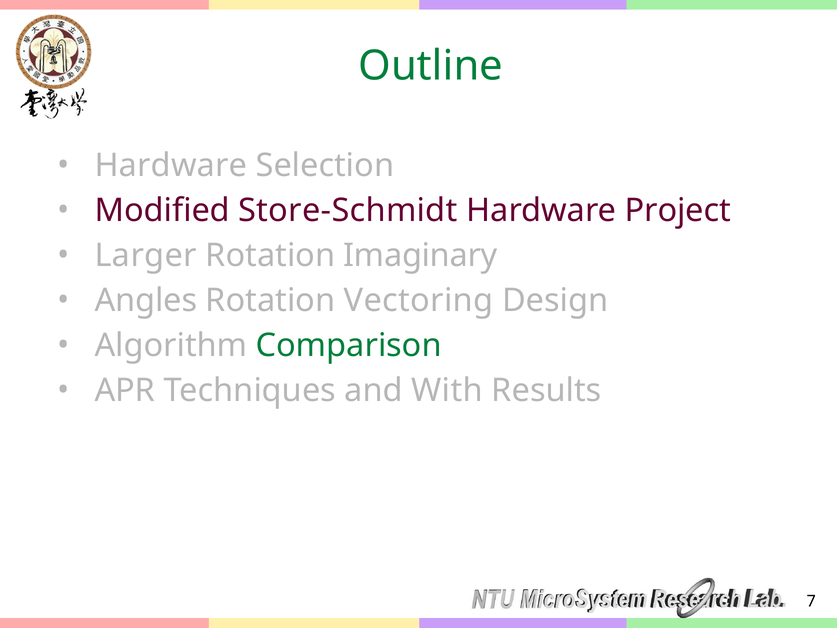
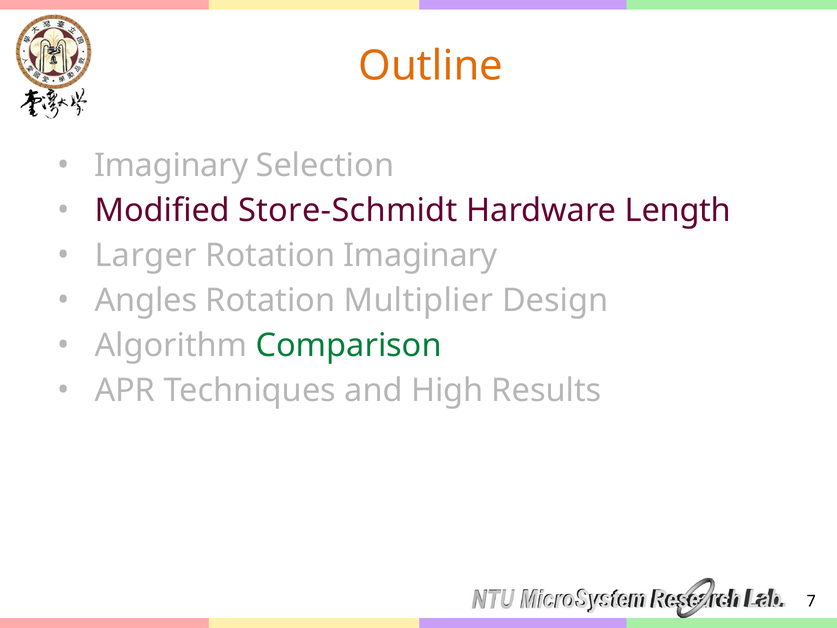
Outline colour: green -> orange (431, 66)
Hardware: Hardware -> Imaginary (171, 166)
Project: Project -> Length (678, 211)
Vectoring: Vectoring -> Multiplier (419, 300)
With: With -> High (447, 390)
